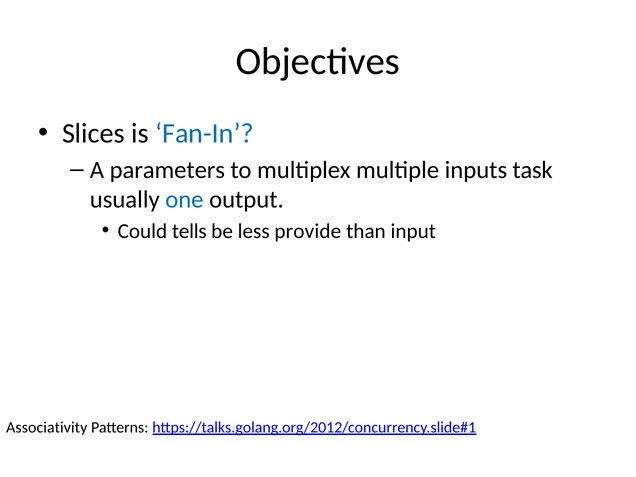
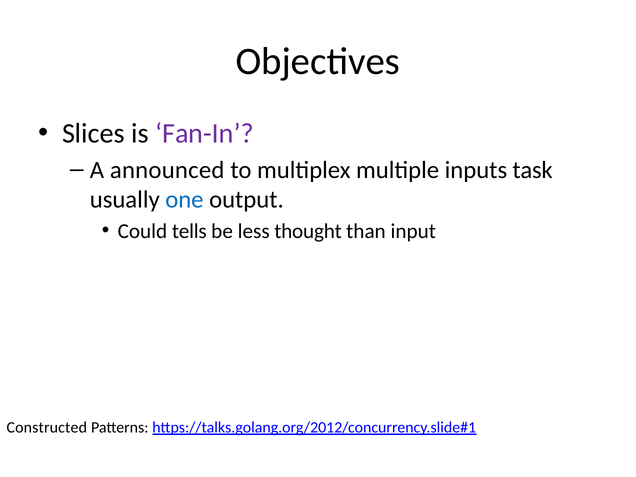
Fan-In colour: blue -> purple (204, 133)
parameters: parameters -> announced (167, 170)
provide: provide -> thought (308, 231)
Associativity: Associativity -> Constructed (47, 427)
